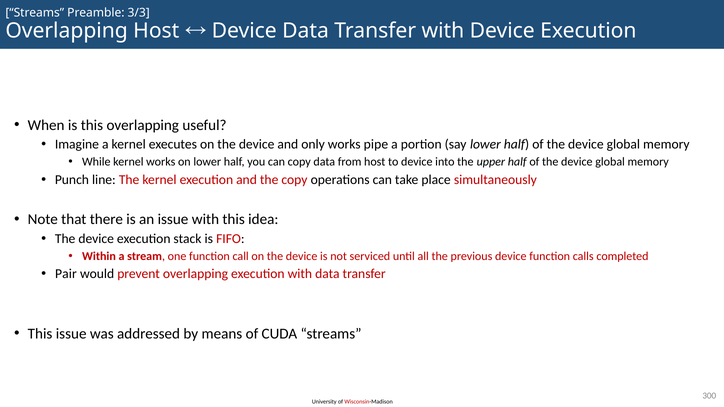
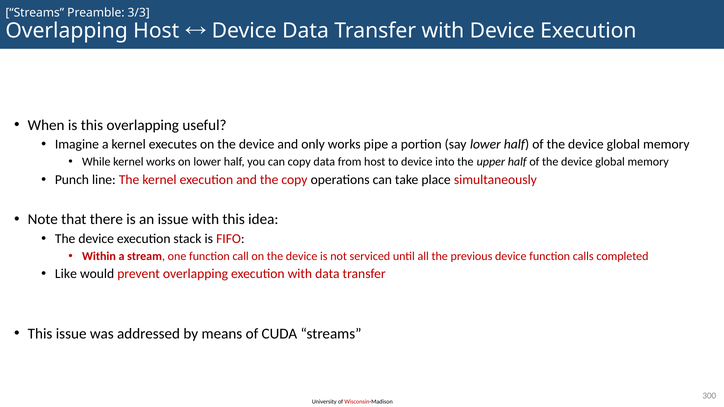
Pair: Pair -> Like (66, 274)
